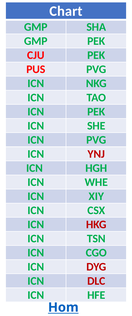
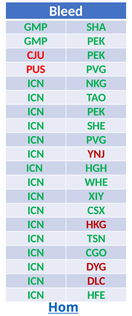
Chart: Chart -> Bleed (66, 11)
